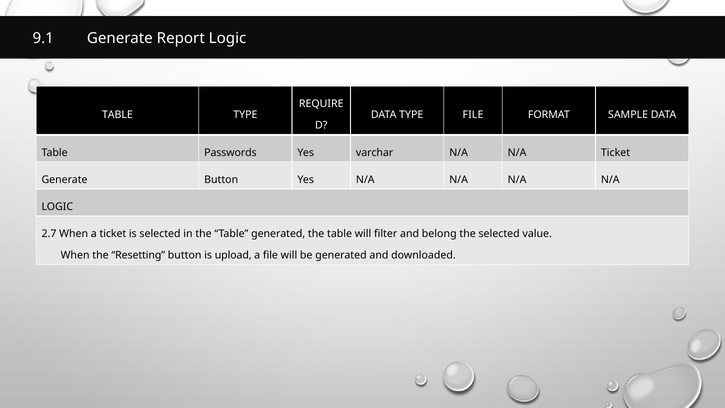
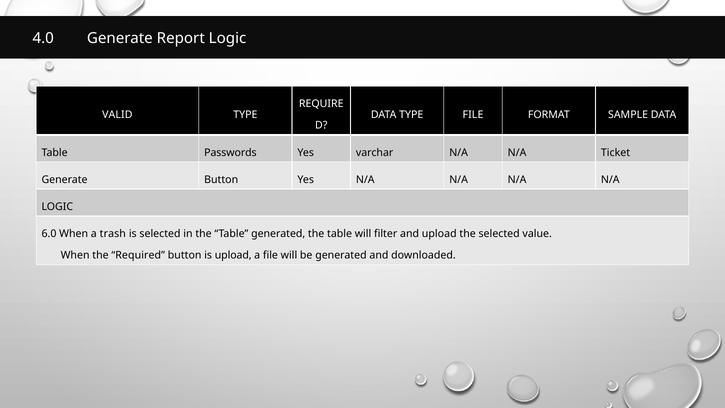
9.1: 9.1 -> 4.0 (43, 38)
TABLE: TABLE -> VALID (117, 115)
2.7: 2.7 -> 6.0 (49, 234)
a ticket: ticket -> trash (113, 234)
and belong: belong -> upload (439, 234)
Resetting: Resetting -> Required (138, 255)
